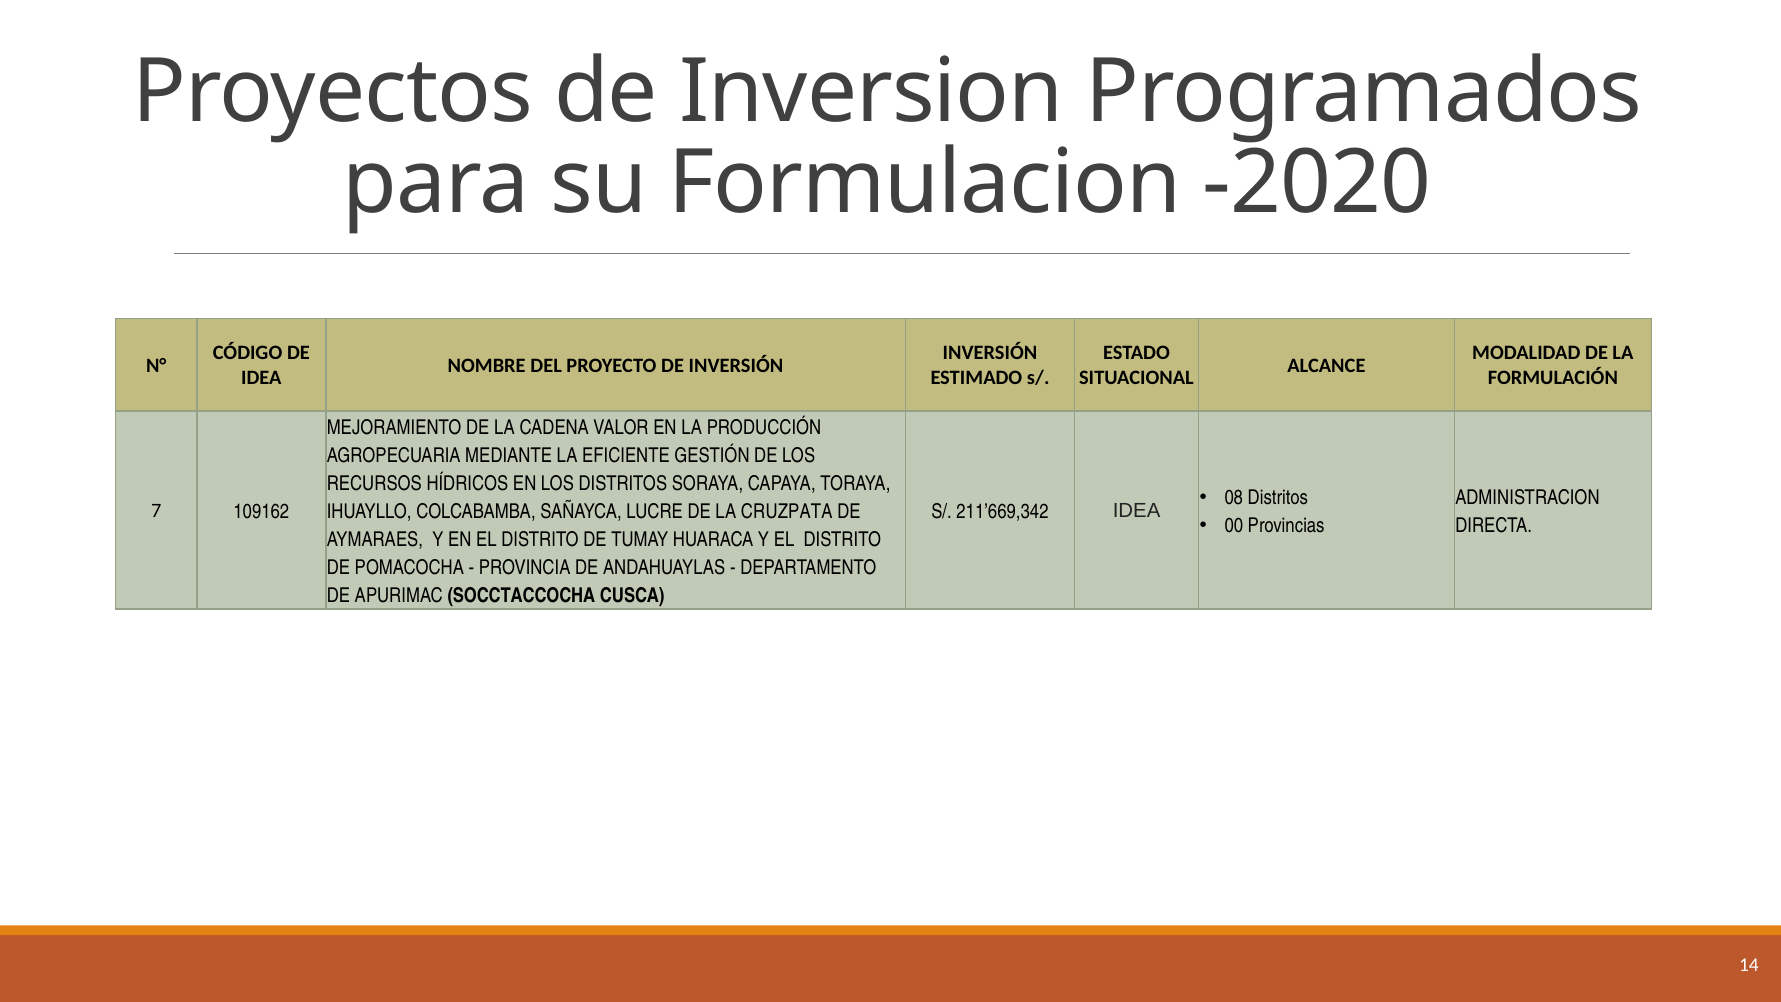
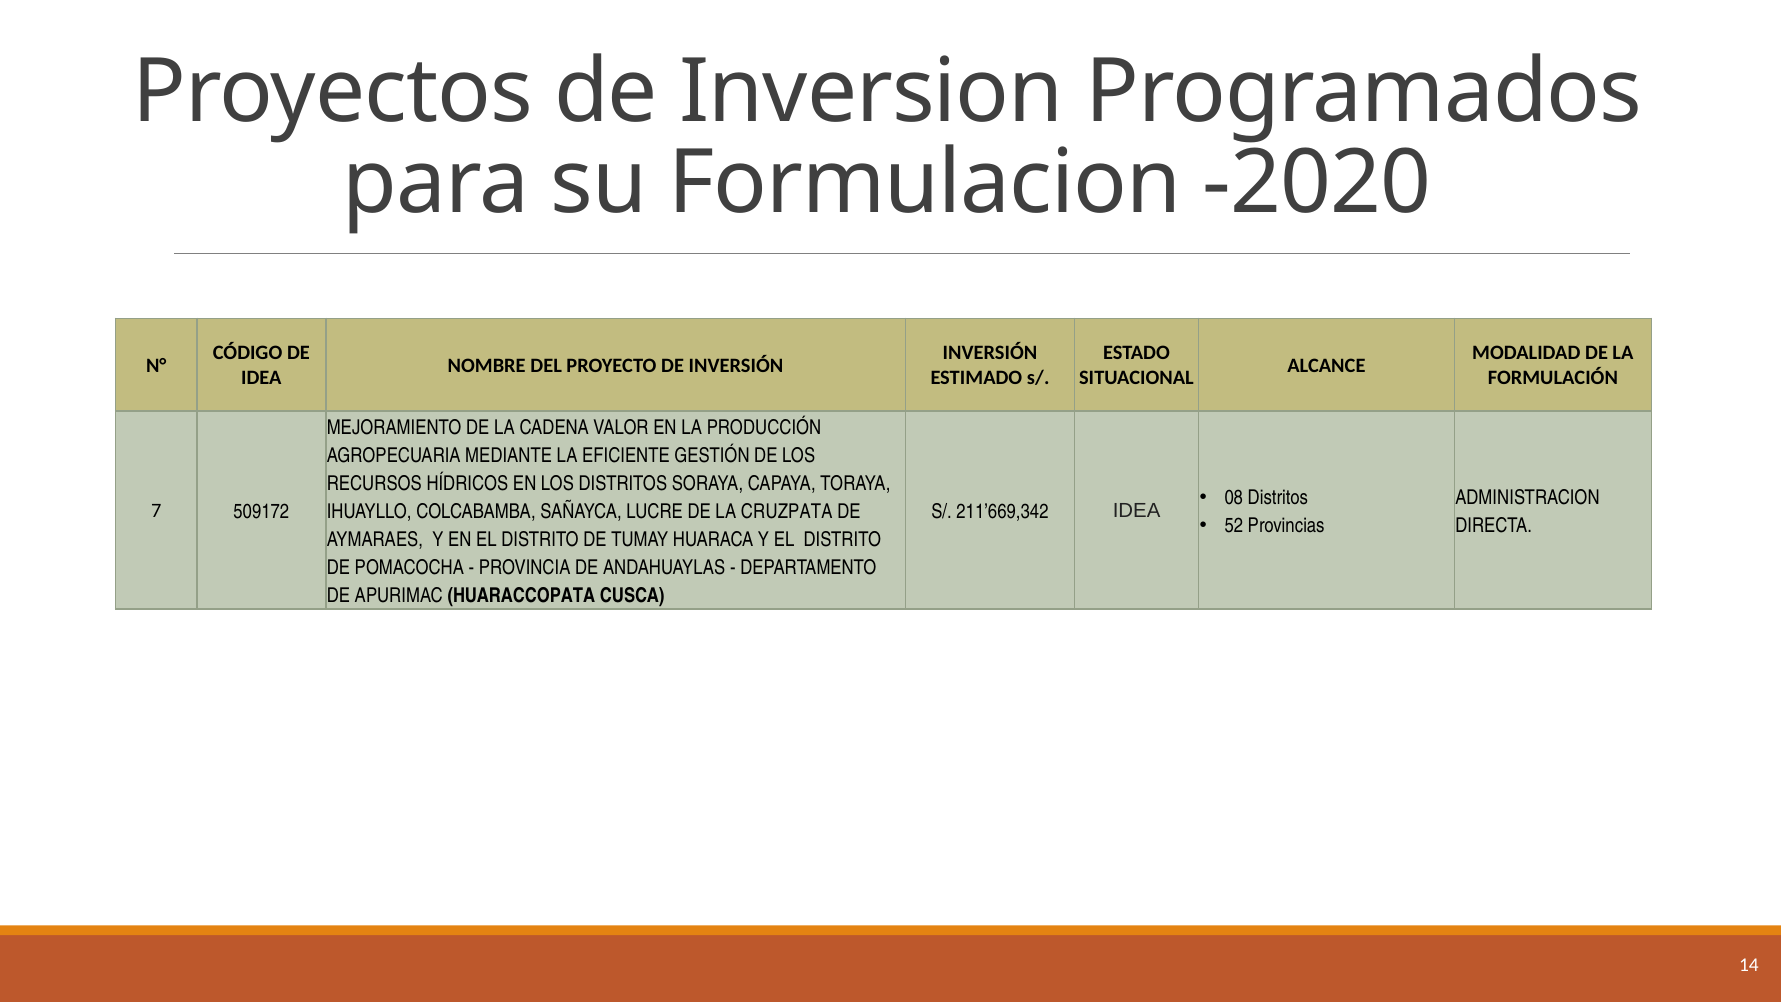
109162: 109162 -> 509172 (261, 512)
00: 00 -> 52 (1234, 526)
SOCCTACCOCHA: SOCCTACCOCHA -> HUARACCOPATA (521, 596)
